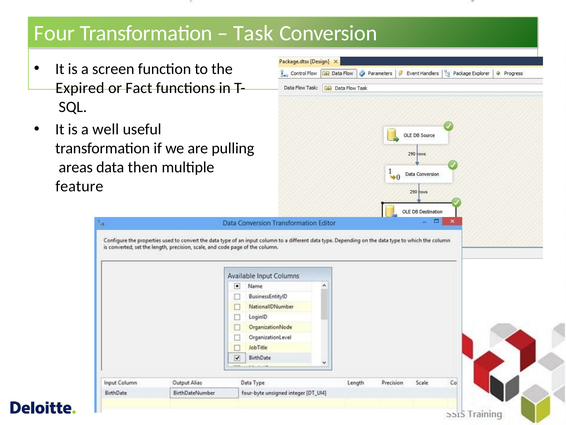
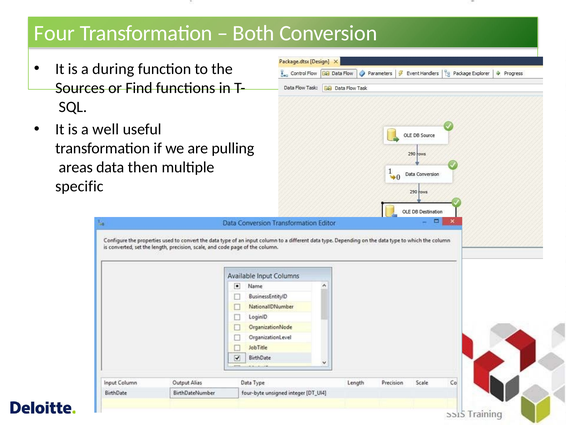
Task: Task -> Both (254, 33)
screen: screen -> during (113, 69)
Expired: Expired -> Sources (80, 88)
Fact: Fact -> Find (139, 88)
feature: feature -> specific (79, 186)
